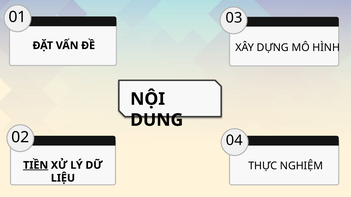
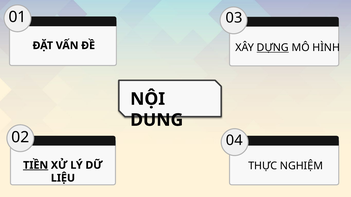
DỰNG underline: none -> present (273, 48)
